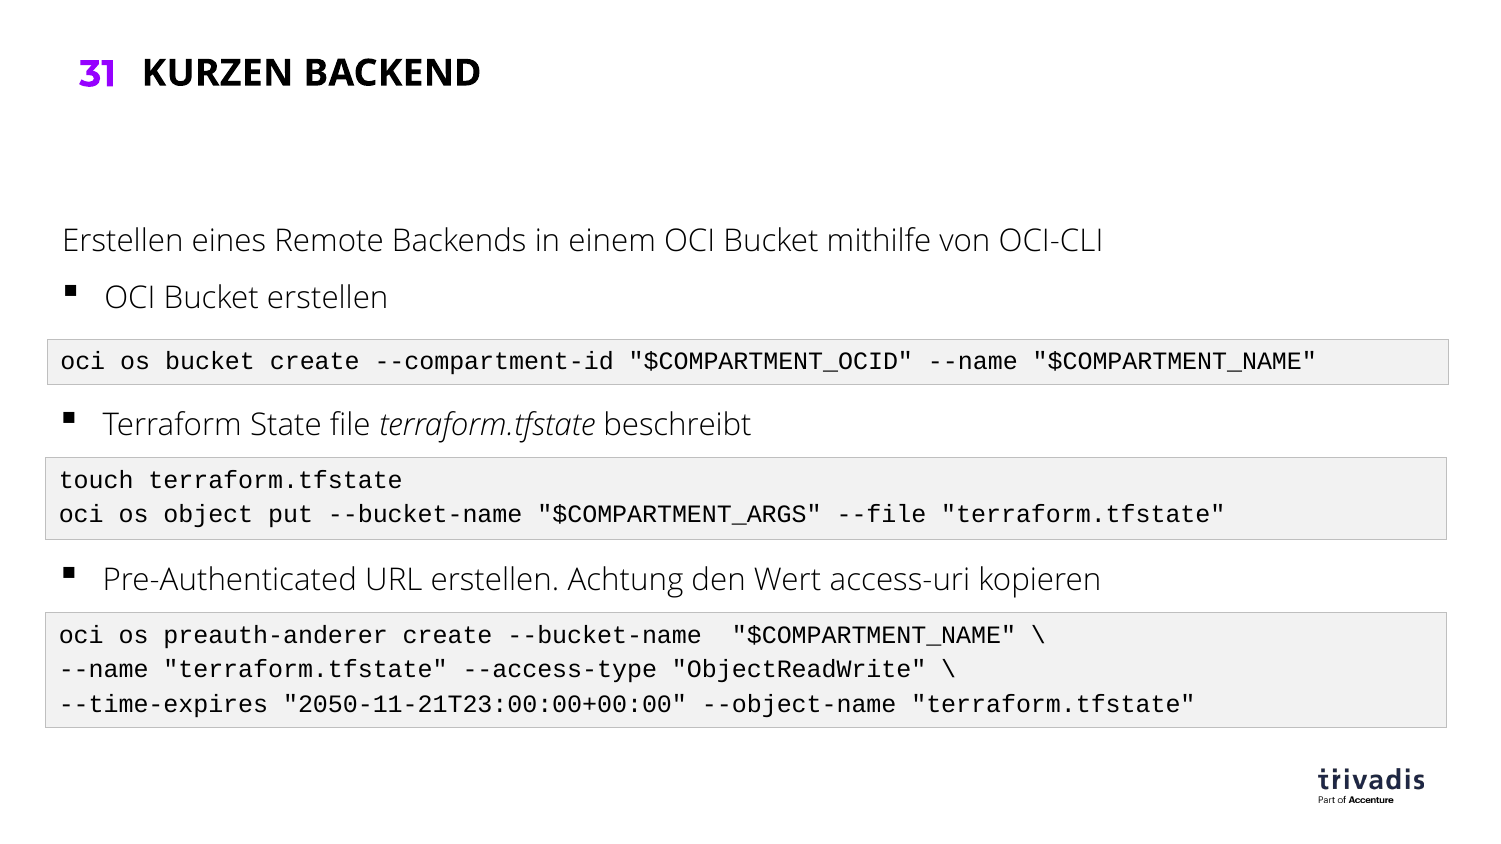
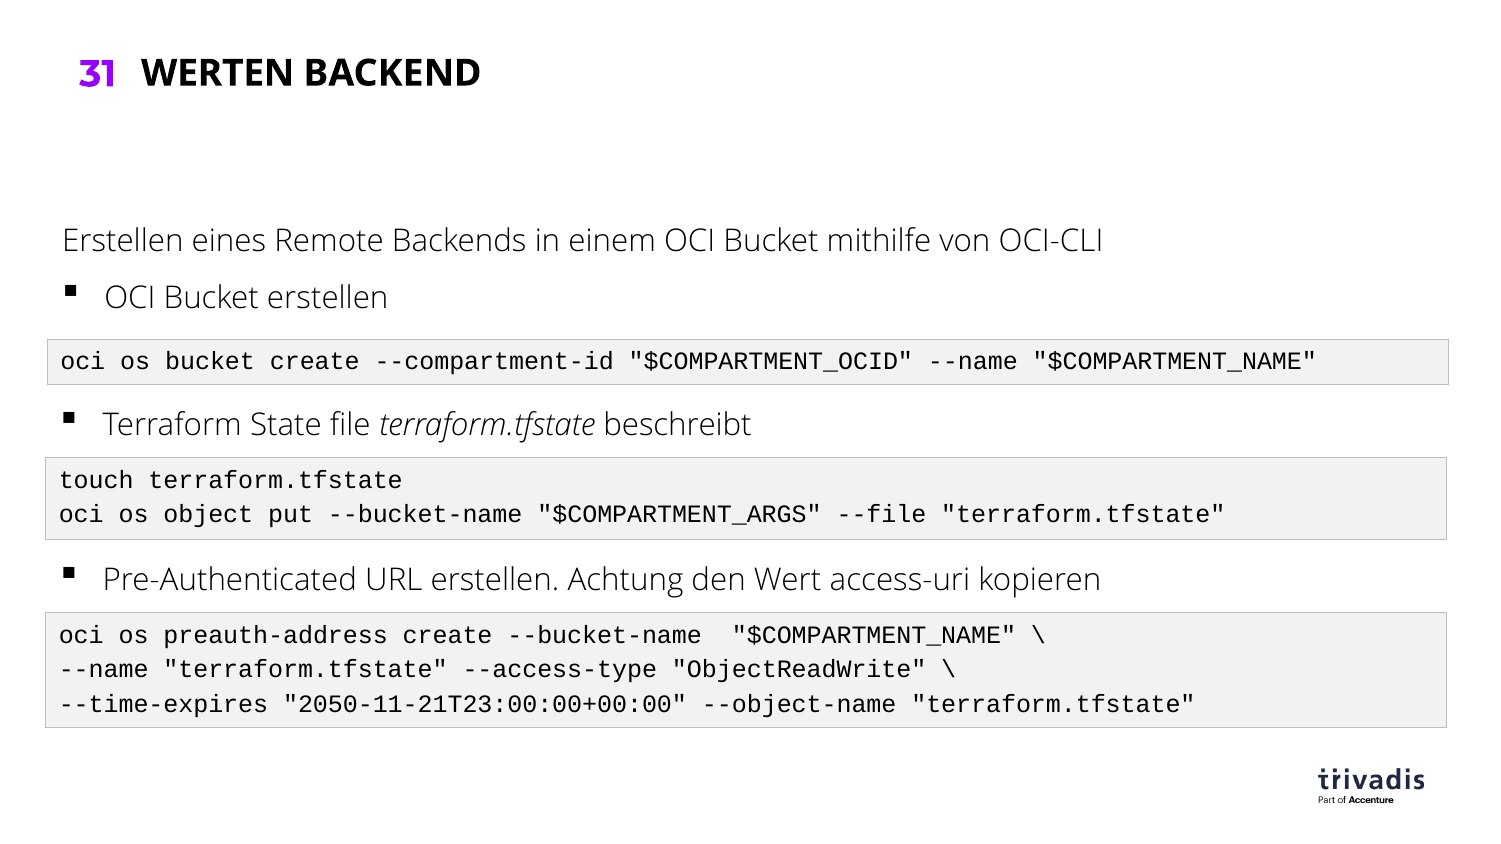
KURZEN: KURZEN -> WERTEN (218, 73)
preauth-anderer: preauth-anderer -> preauth-address (276, 635)
